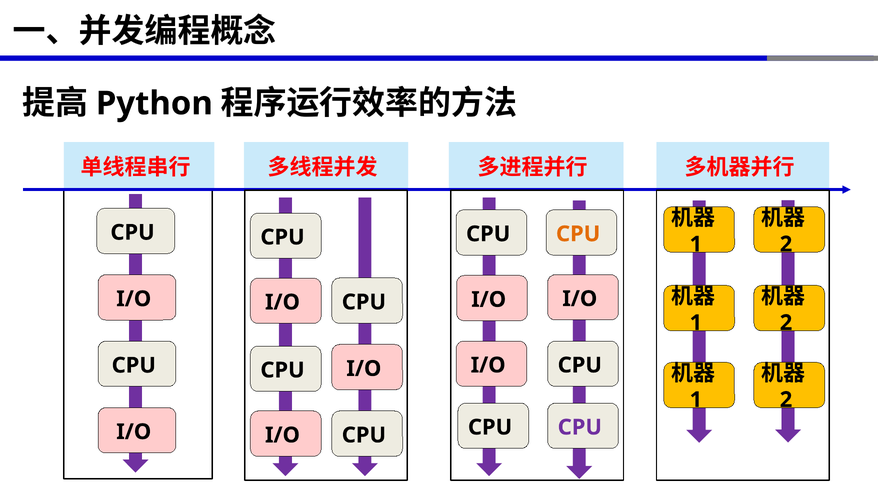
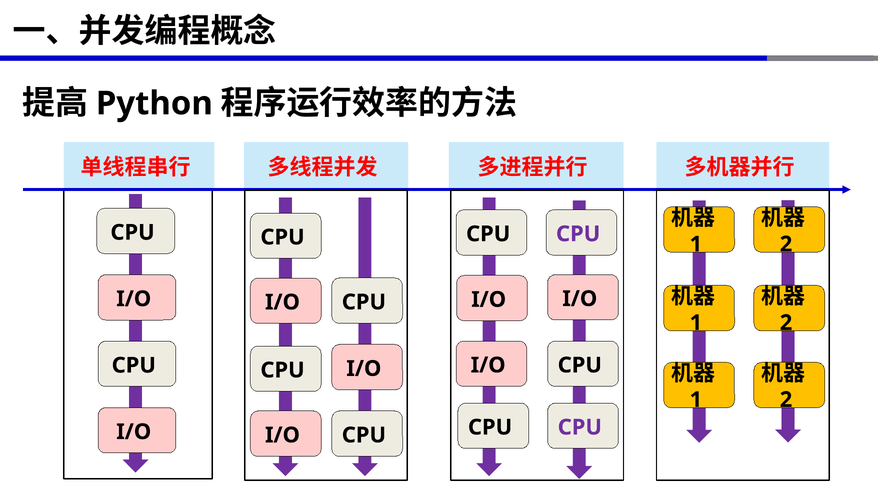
CPU colour: orange -> purple (578, 234)
